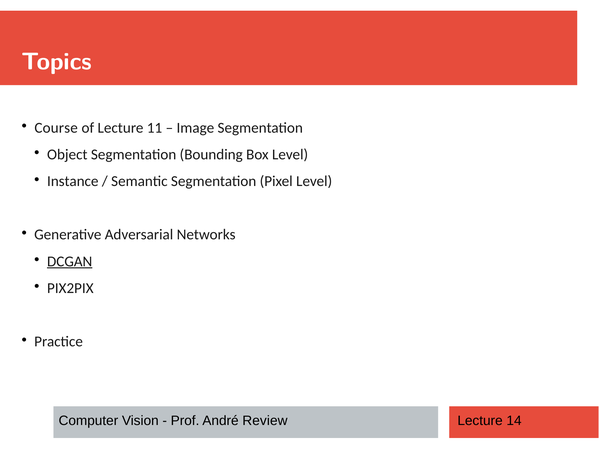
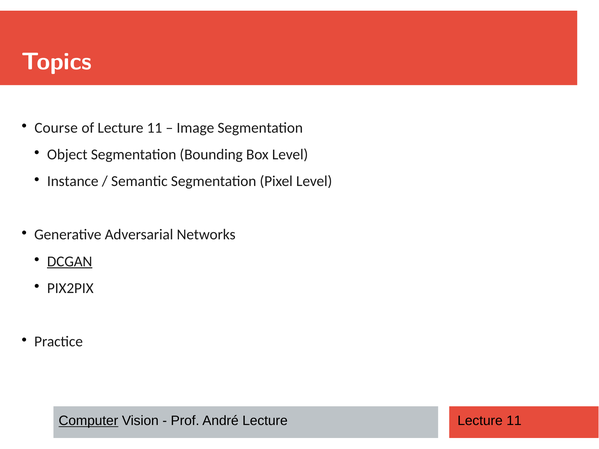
Computer underline: none -> present (88, 421)
André Review: Review -> Lecture (265, 421)
14: 14 -> 11 (514, 421)
